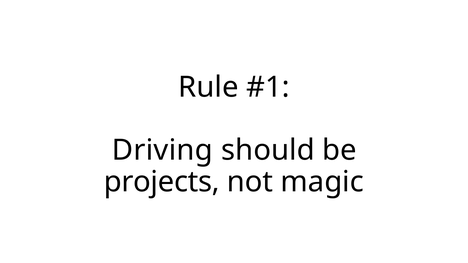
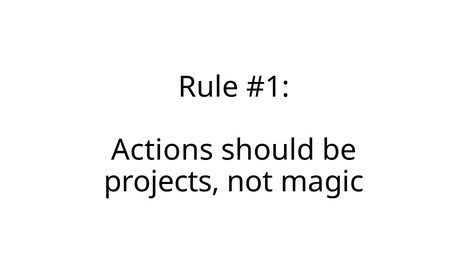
Driving: Driving -> Actions (162, 150)
